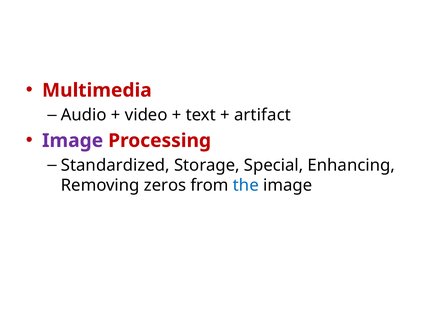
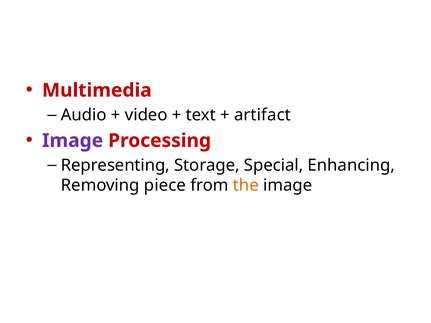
Standardized: Standardized -> Representing (115, 165)
zeros: zeros -> piece (165, 186)
the colour: blue -> orange (246, 186)
